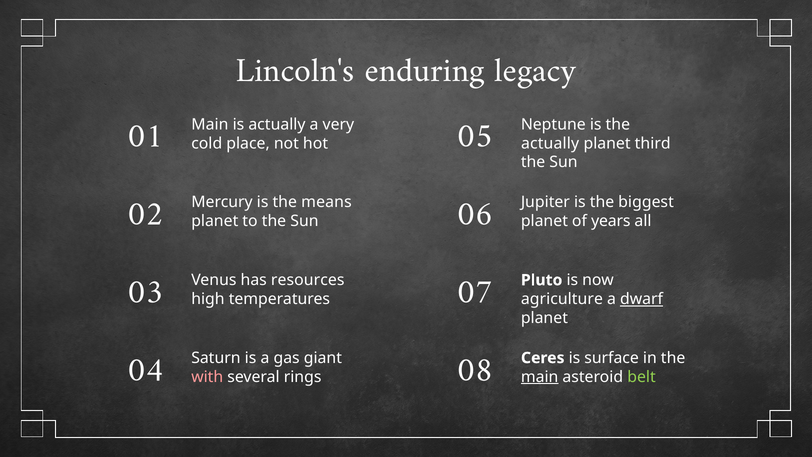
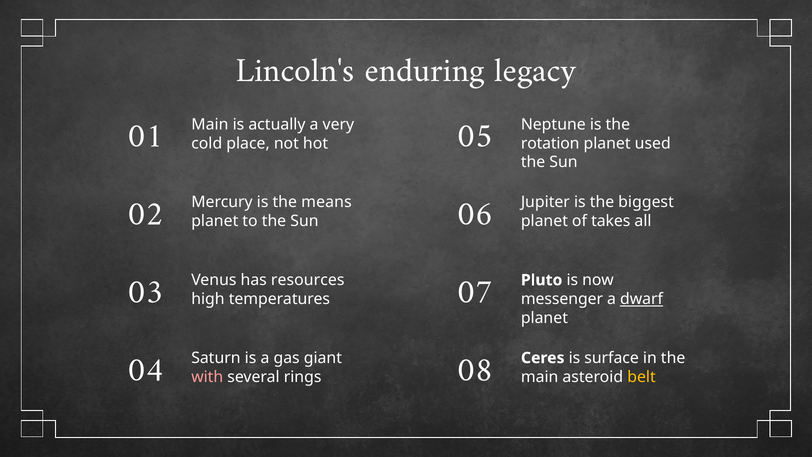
actually: actually -> rotation (550, 143)
third: third -> used (653, 143)
years: years -> takes (611, 221)
agriculture: agriculture -> messenger (562, 299)
main underline: present -> none (540, 377)
belt colour: light green -> yellow (642, 377)
